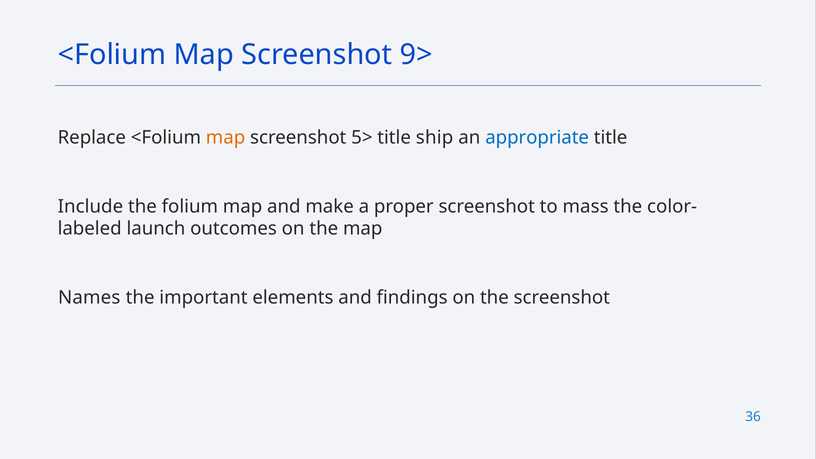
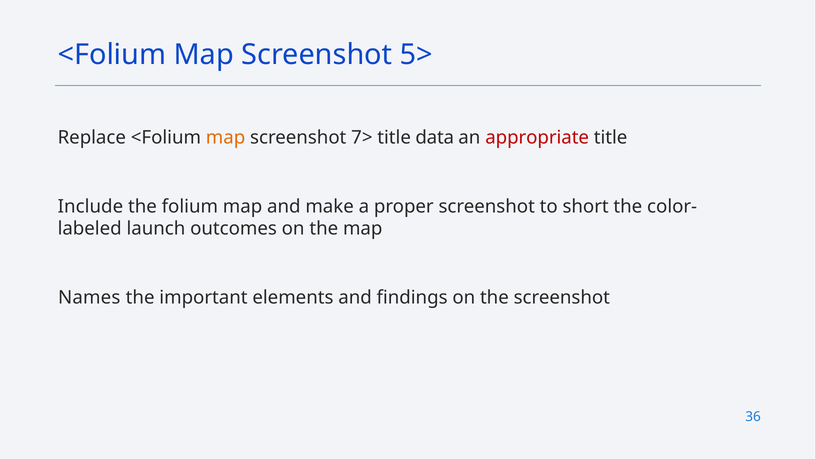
9>: 9> -> 5> (416, 55)
5>: 5> -> 7> (362, 138)
ship: ship -> data (435, 138)
appropriate colour: blue -> red (537, 138)
mass: mass -> short (586, 206)
